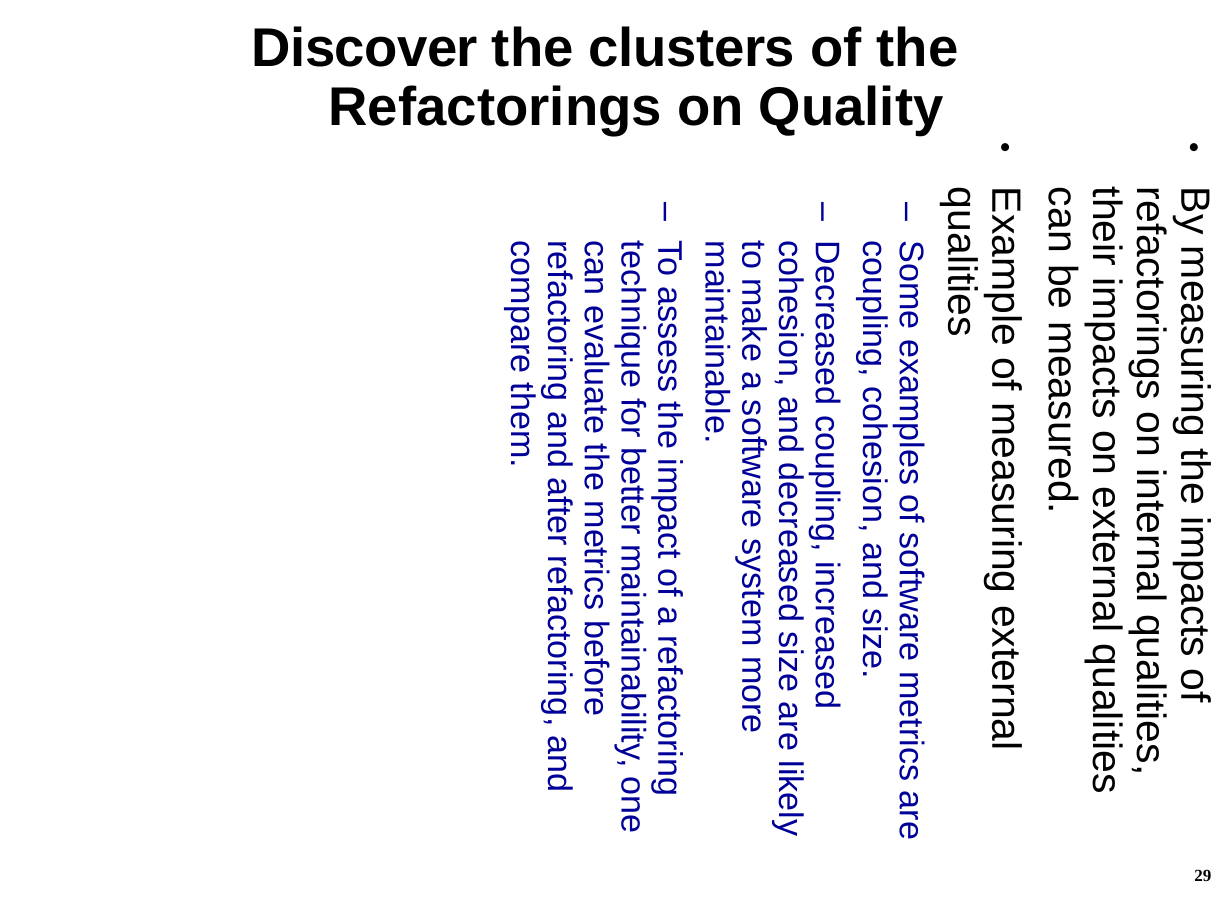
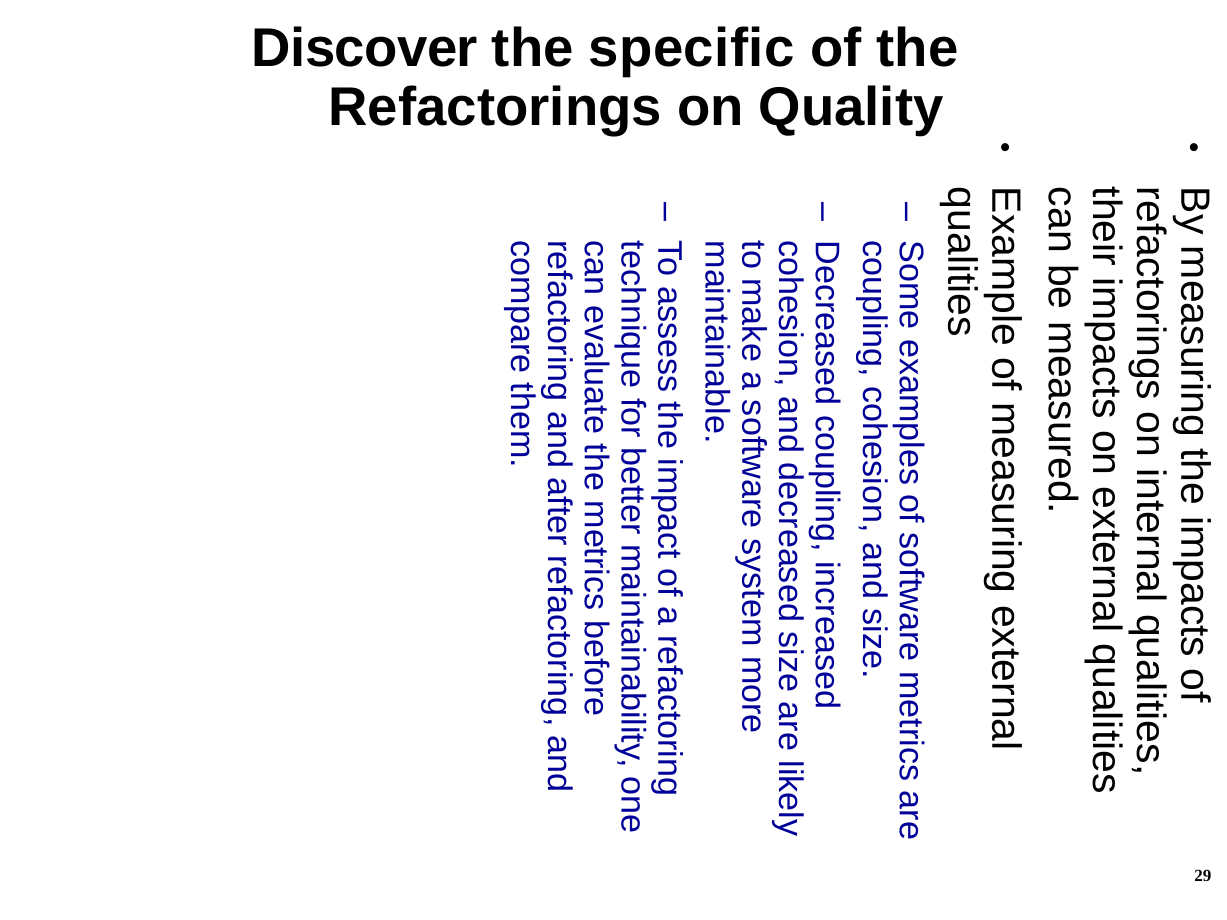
clusters: clusters -> specific (692, 49)
